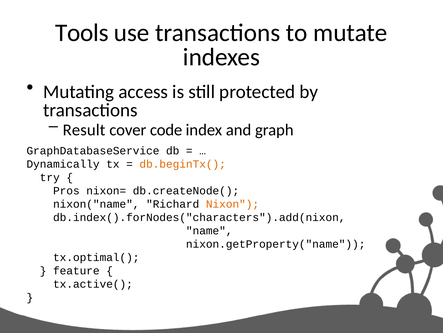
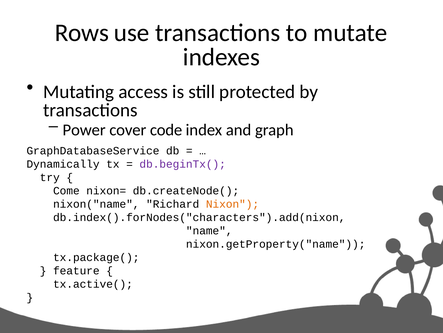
Tools: Tools -> Rows (82, 33)
Result: Result -> Power (84, 130)
db.beginTx( colour: orange -> purple (183, 164)
Pros: Pros -> Come (66, 190)
tx.optimal(: tx.optimal( -> tx.package( (96, 257)
